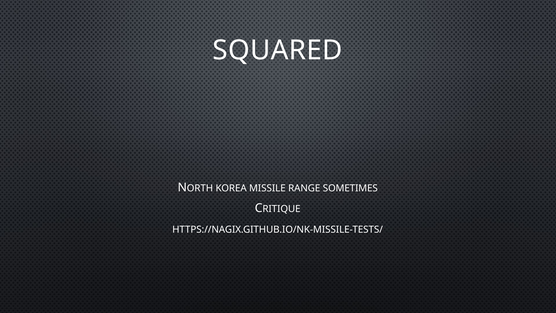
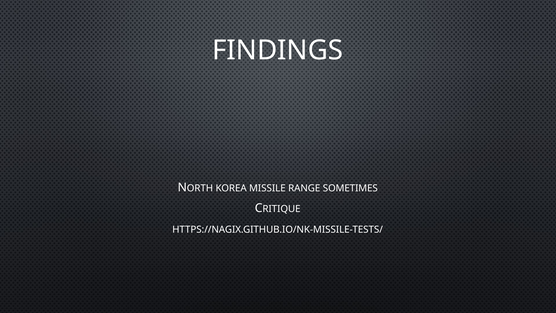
SQUARED: SQUARED -> FINDINGS (278, 50)
